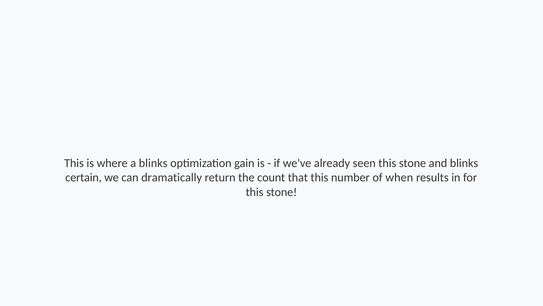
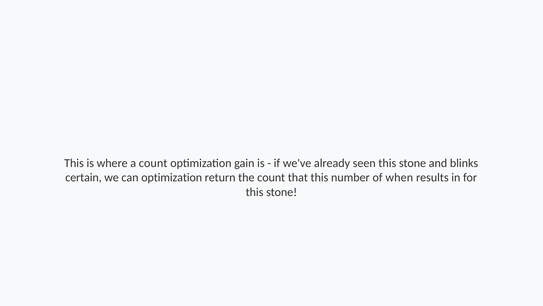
a blinks: blinks -> count (153, 163)
can dramatically: dramatically -> optimization (172, 177)
